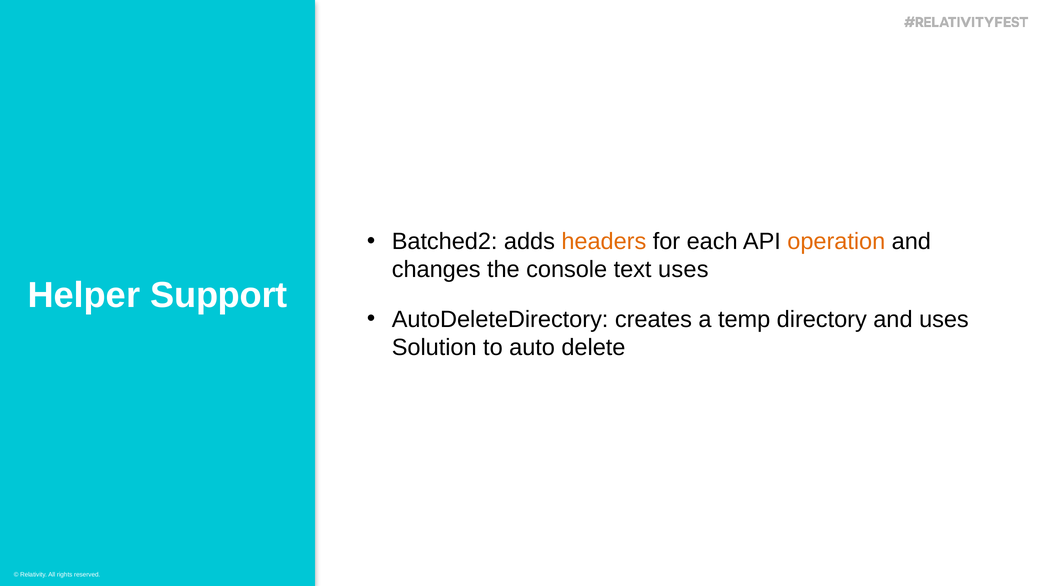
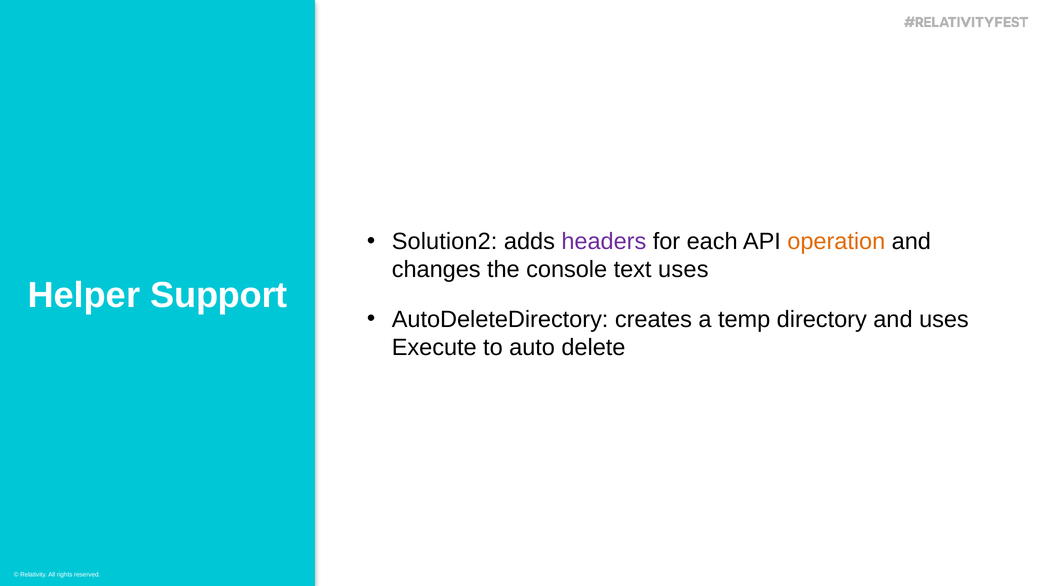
Batched2: Batched2 -> Solution2 (445, 242)
headers colour: orange -> purple (604, 242)
Solution: Solution -> Execute (434, 348)
